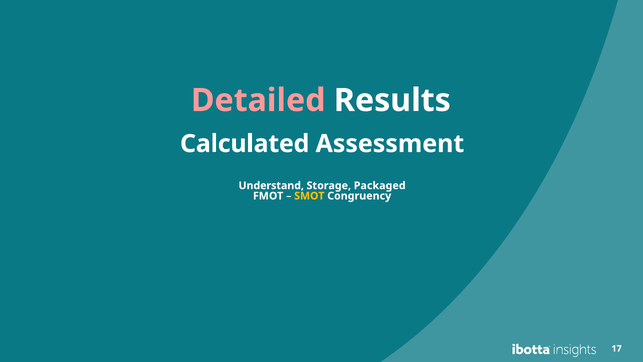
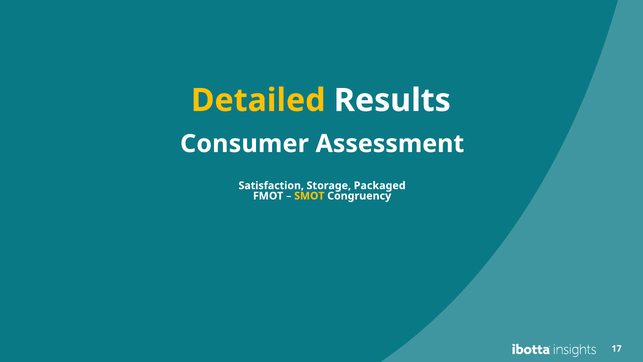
Detailed colour: pink -> yellow (258, 100)
Calculated: Calculated -> Consumer (244, 144)
Understand: Understand -> Satisfaction (271, 185)
